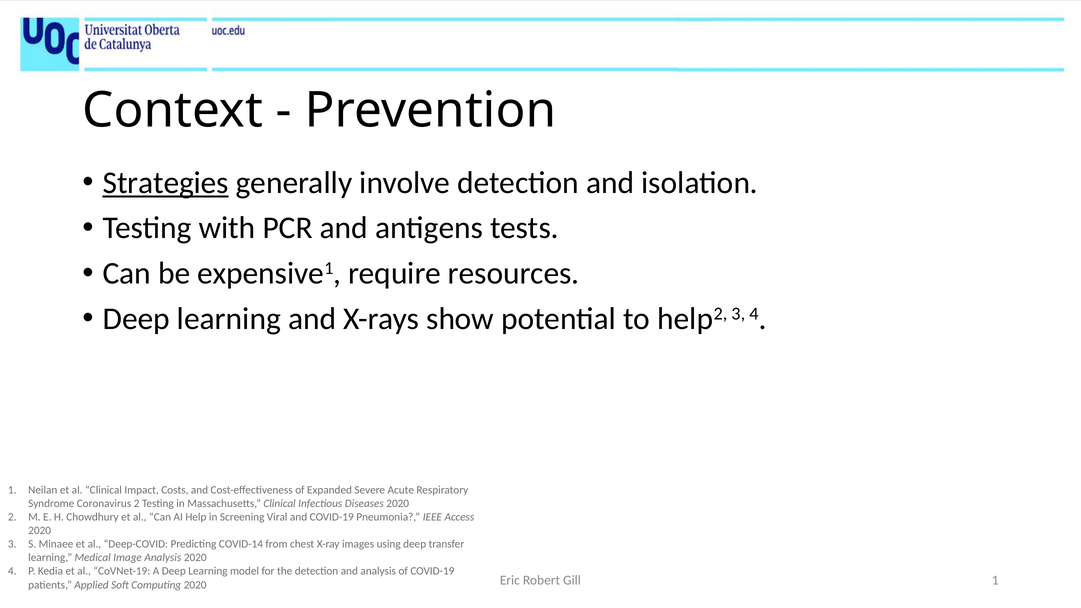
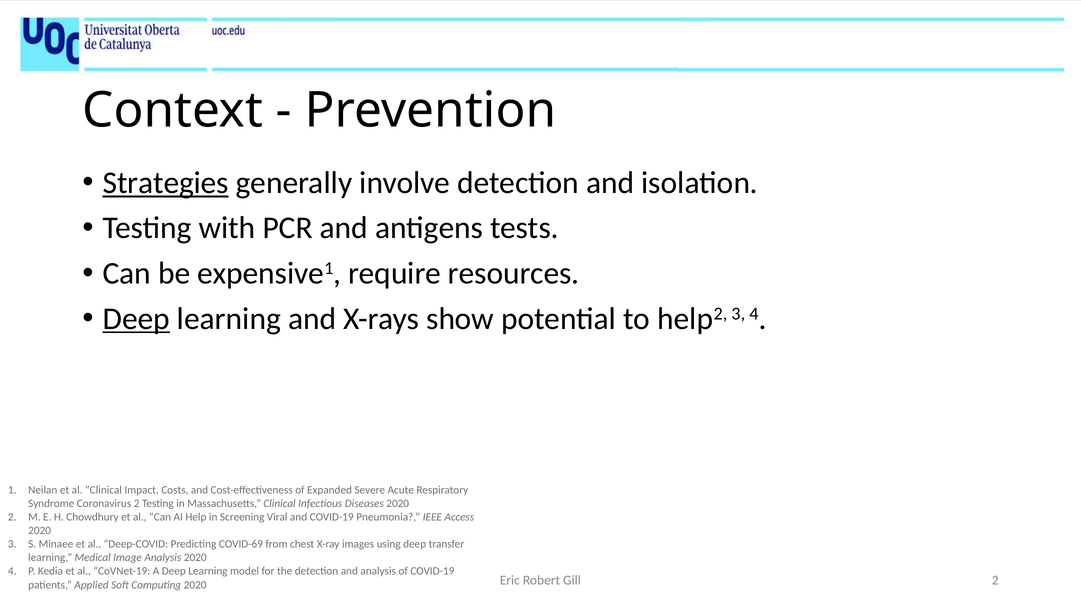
Deep underline: none -> present (136, 319)
COVID-14: COVID-14 -> COVID-69 (241, 544)
Gill 1: 1 -> 2 (995, 581)
